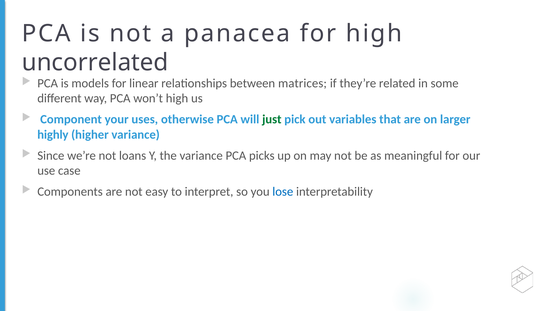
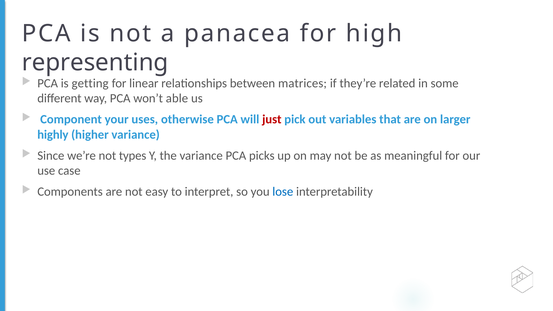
uncorrelated: uncorrelated -> representing (95, 63)
models: models -> getting (90, 83)
won’t high: high -> able (177, 98)
just colour: green -> red (272, 119)
loans: loans -> types (133, 156)
